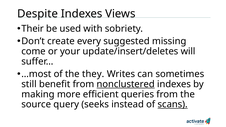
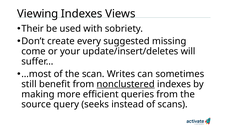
Despite: Despite -> Viewing (38, 14)
they: they -> scan (93, 74)
scans underline: present -> none (173, 104)
